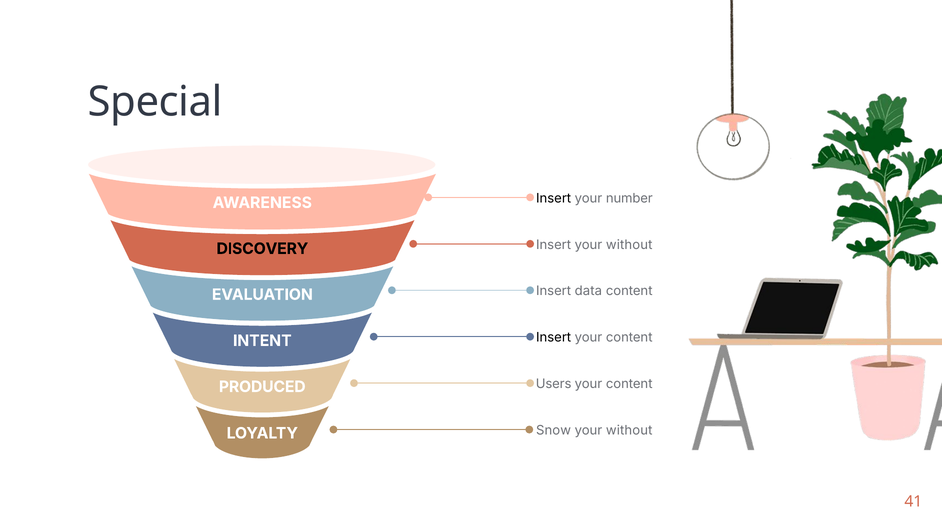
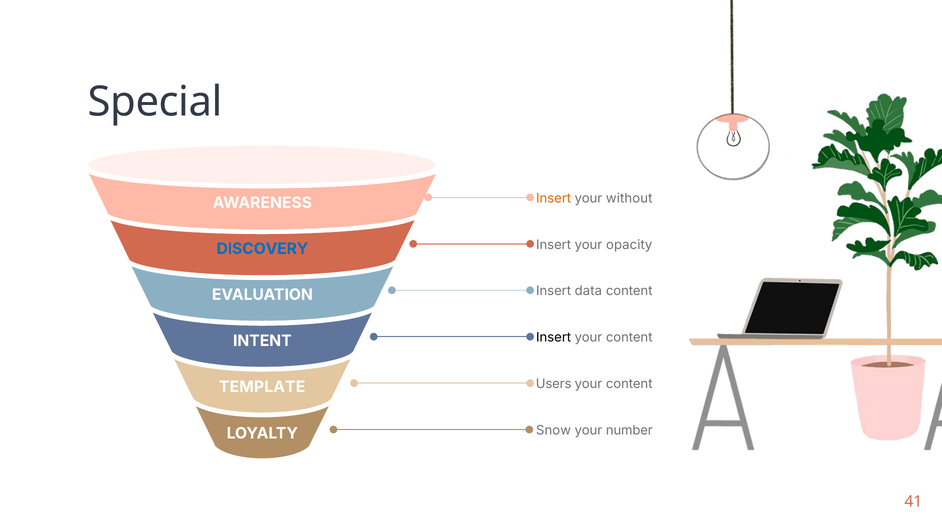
Insert colour: black -> orange (554, 198)
number: number -> without (629, 198)
Insert your without: without -> opacity (629, 245)
DISCOVERY colour: black -> blue (262, 249)
PRODUCED: PRODUCED -> TEMPLATE (262, 387)
without: without -> number (629, 430)
